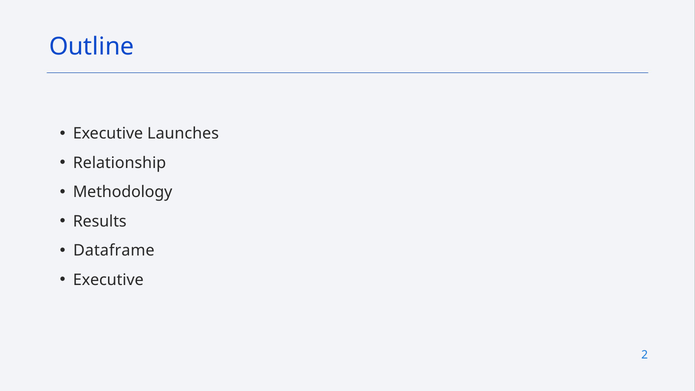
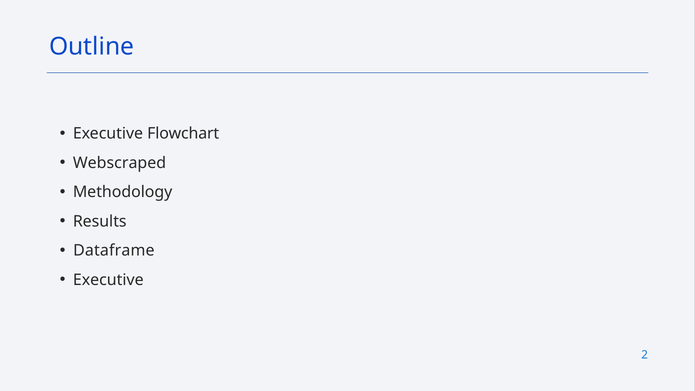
Launches: Launches -> Flowchart (183, 134)
Relationship: Relationship -> Webscraped (120, 163)
